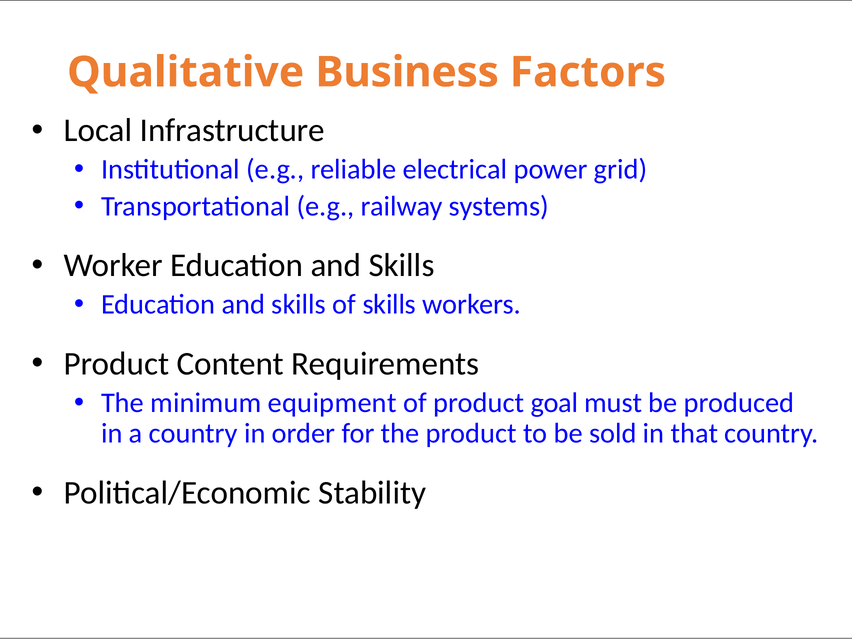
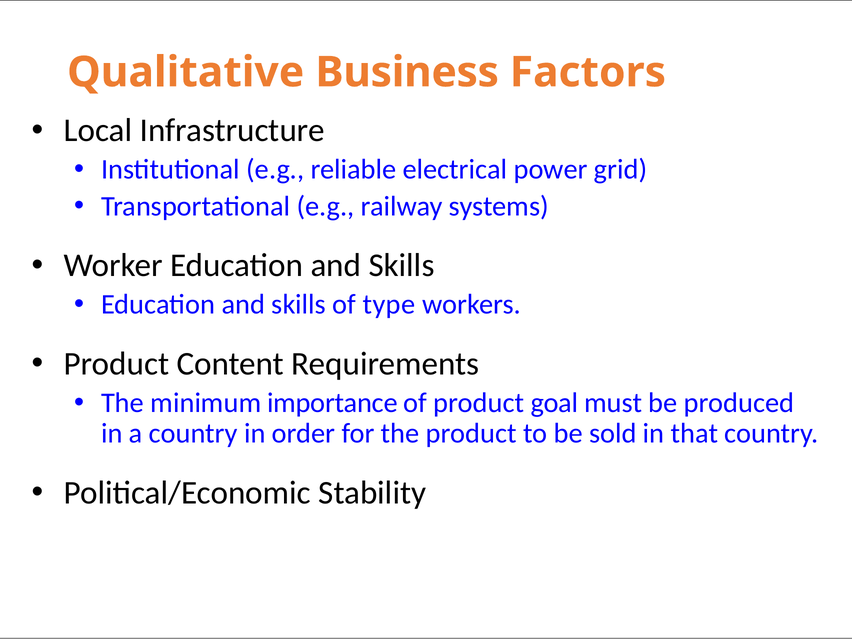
of skills: skills -> type (389, 305)
equipment: equipment -> importance (332, 403)
